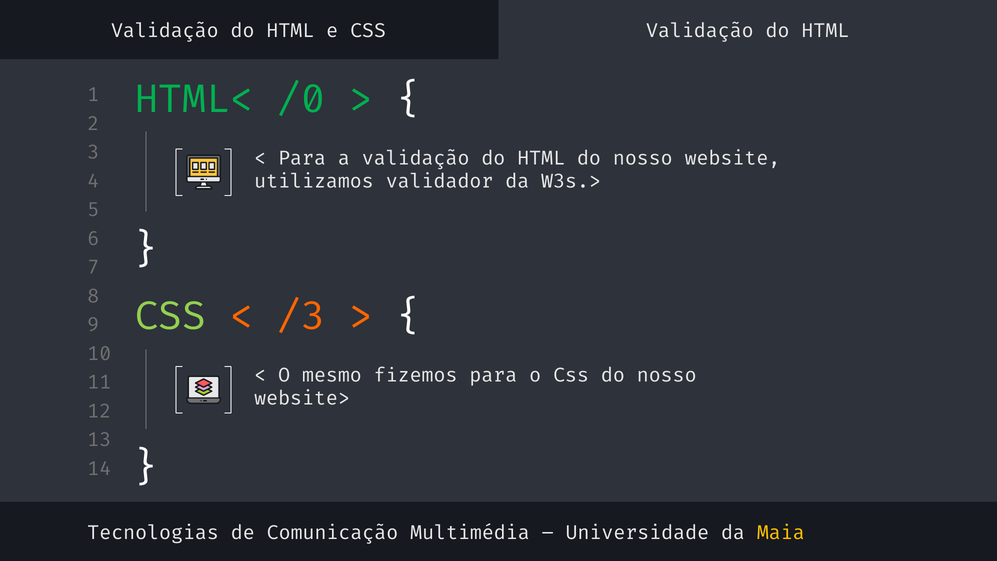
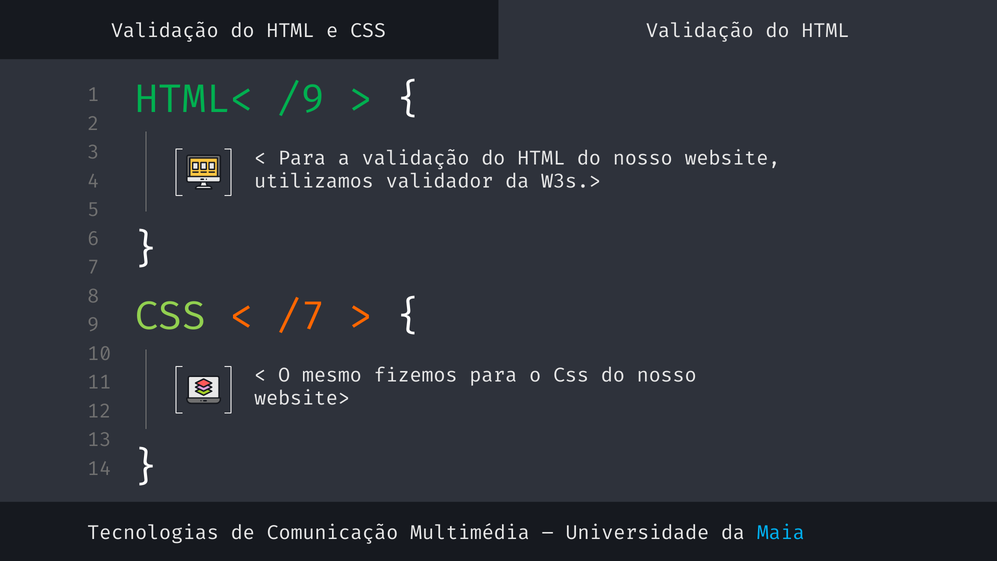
/0: /0 -> /9 (301, 99)
/3: /3 -> /7 (301, 316)
Maia colour: yellow -> light blue (781, 533)
